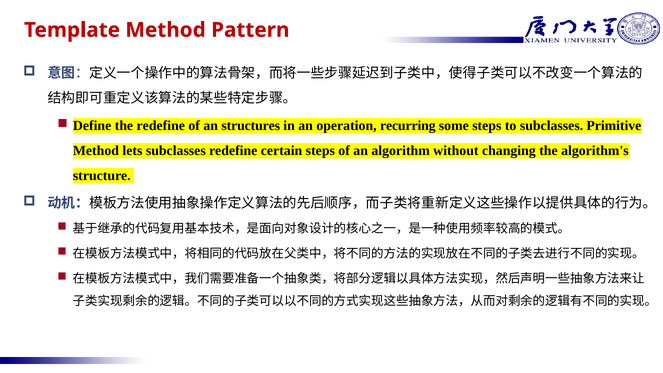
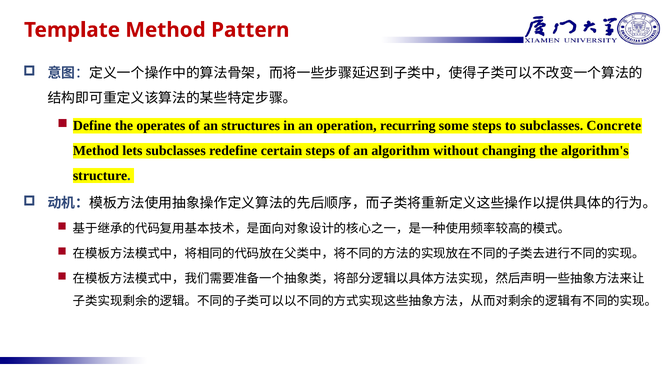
the redefine: redefine -> operates (161, 126)
Primitive: Primitive -> Concrete (614, 126)
